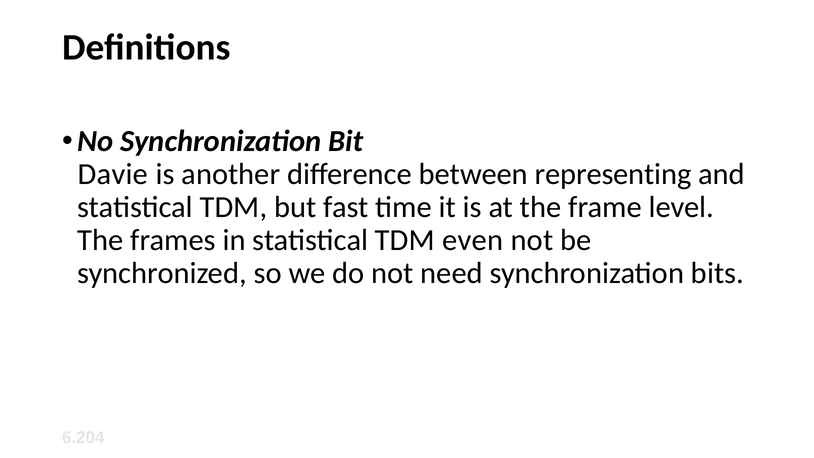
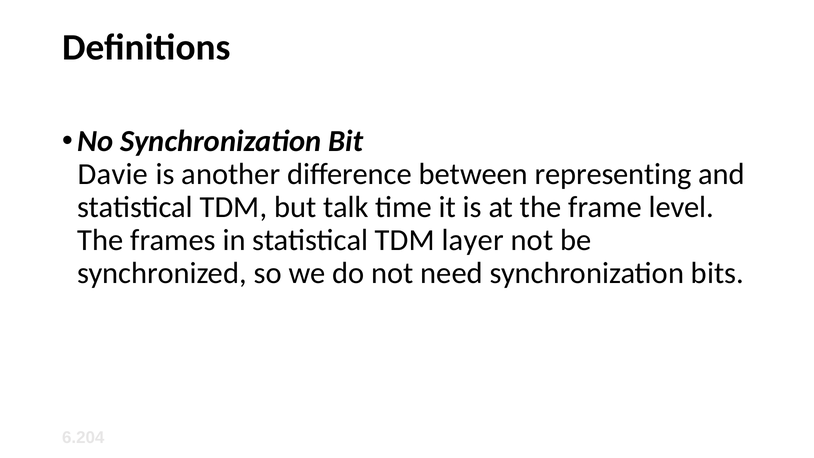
fast: fast -> talk (346, 207)
even: even -> layer (473, 240)
